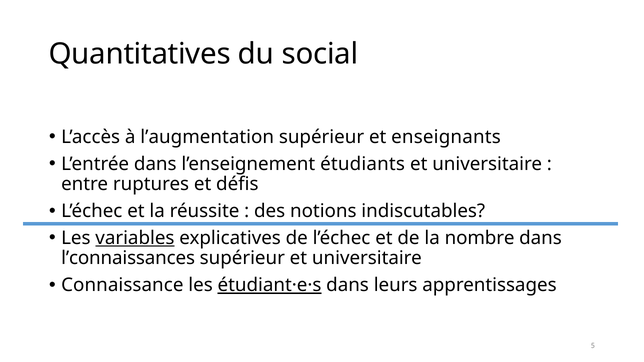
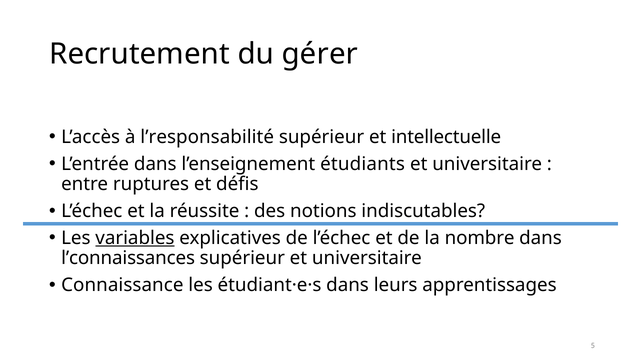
Quantitatives: Quantitatives -> Recrutement (139, 54)
social: social -> gérer (320, 54)
l’augmentation: l’augmentation -> l’responsabilité (207, 137)
enseignants: enseignants -> intellectuelle (446, 137)
étudiant·e·s underline: present -> none (270, 285)
